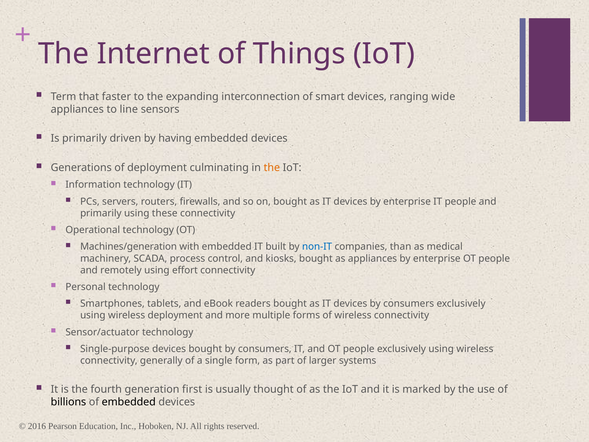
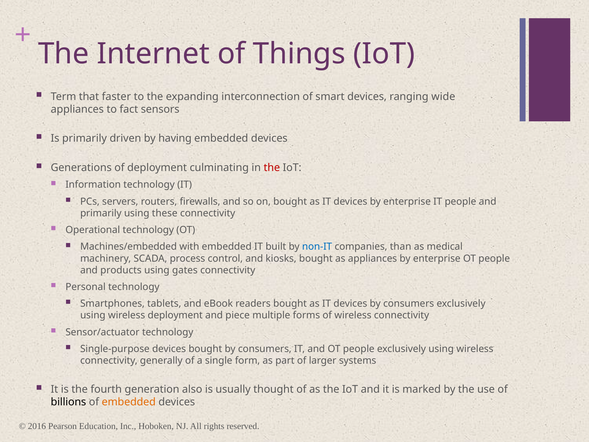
line: line -> fact (129, 109)
the colour: orange -> red (272, 168)
Machines/generation: Machines/generation -> Machines/embedded (129, 247)
remotely: remotely -> products (121, 270)
effort: effort -> gates (185, 270)
more: more -> piece (238, 315)
first: first -> also (192, 389)
embedded colour: black -> orange (129, 402)
